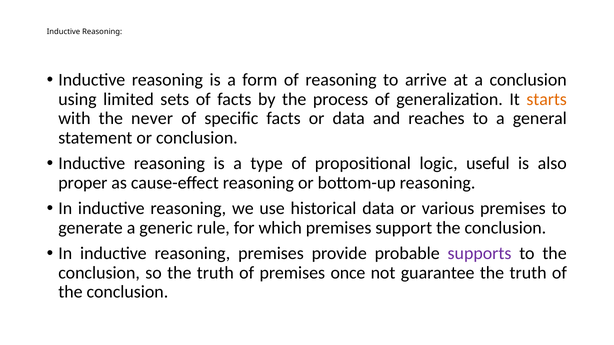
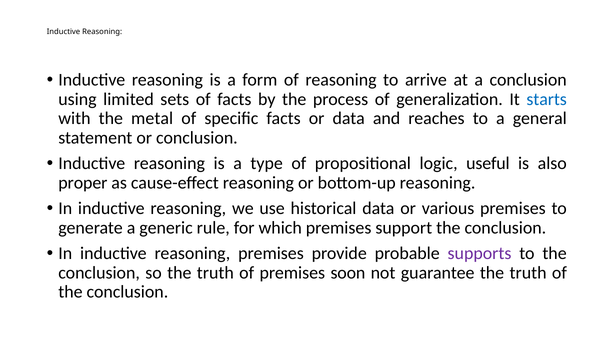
starts colour: orange -> blue (547, 99)
never: never -> metal (152, 119)
once: once -> soon (348, 273)
